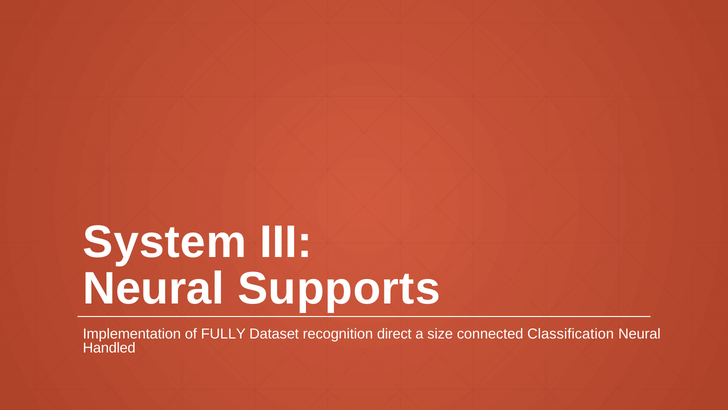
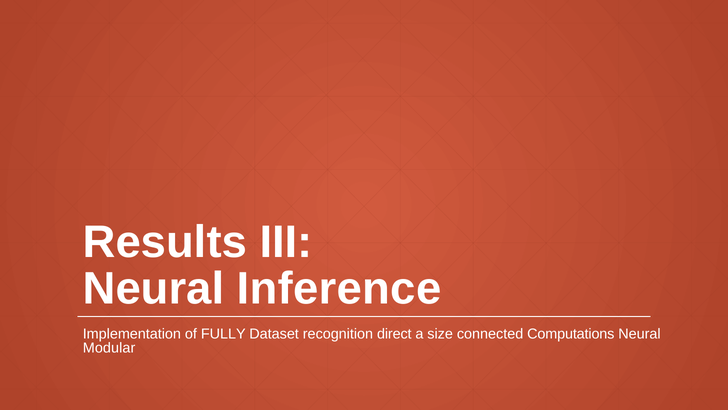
System: System -> Results (165, 242)
Supports: Supports -> Inference (339, 289)
Classification: Classification -> Computations (571, 334)
Handled: Handled -> Modular (109, 347)
